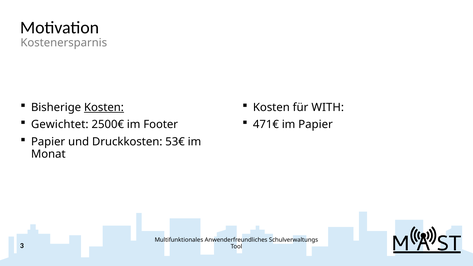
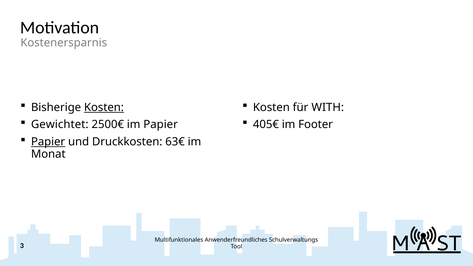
im Footer: Footer -> Papier (161, 125)
471€: 471€ -> 405€ (266, 125)
im Papier: Papier -> Footer (316, 125)
Papier underline: none -> present (48, 142)
53€: 53€ -> 63€ (175, 142)
